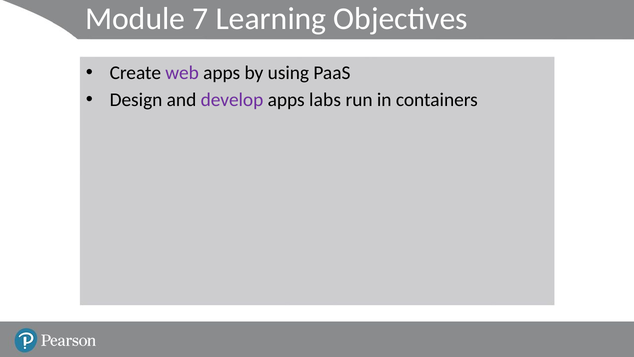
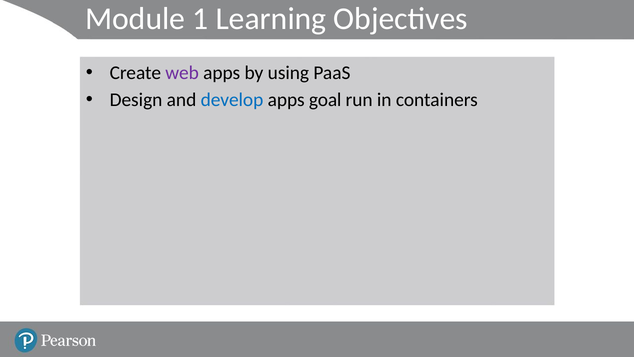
7: 7 -> 1 (200, 19)
develop colour: purple -> blue (232, 100)
labs: labs -> goal (325, 100)
